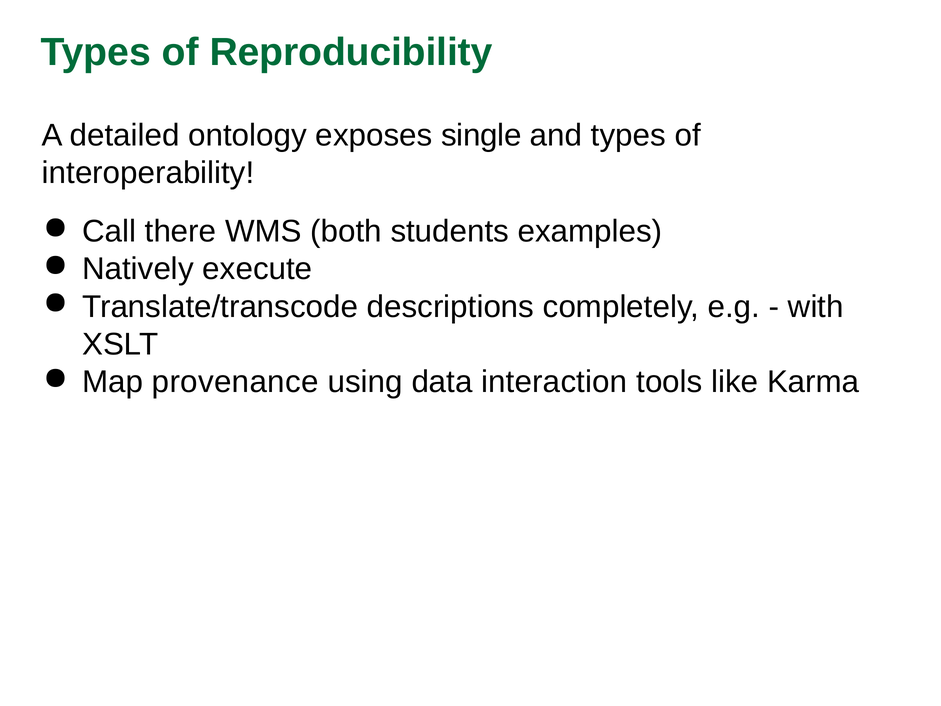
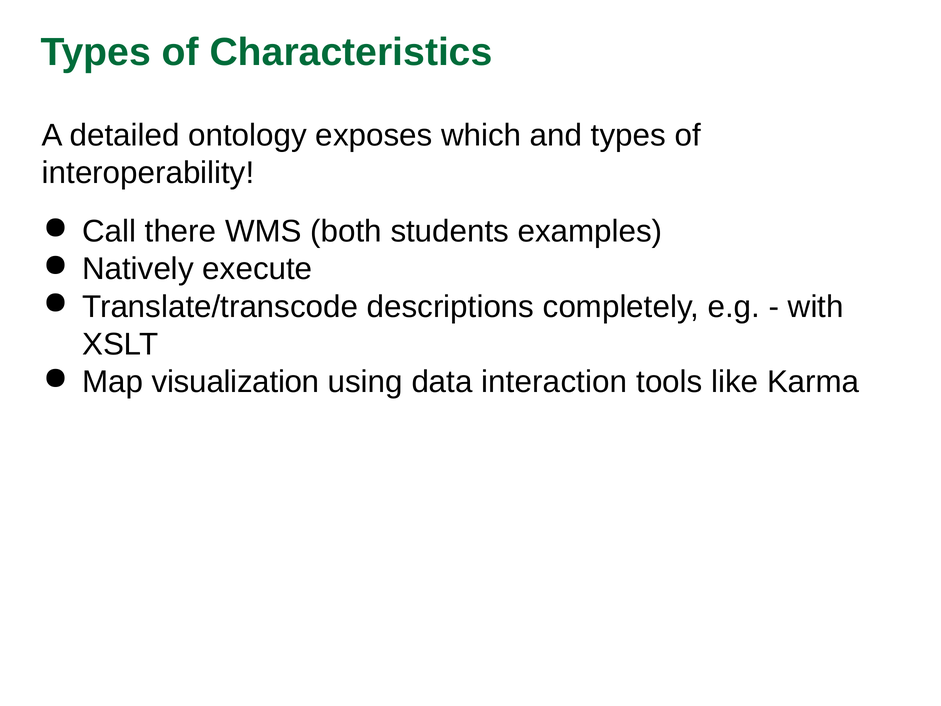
Reproducibility: Reproducibility -> Characteristics (351, 52)
single: single -> which (481, 135)
provenance: provenance -> visualization (236, 382)
